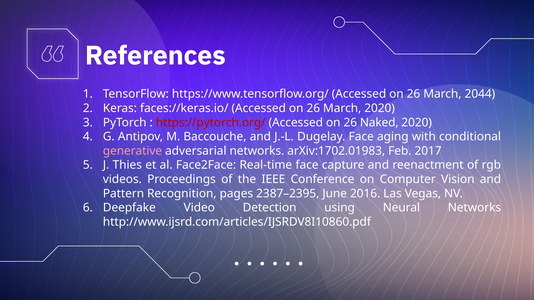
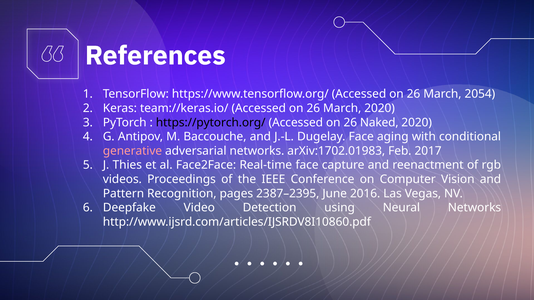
2044: 2044 -> 2054 (480, 94)
faces://keras.io/: faces://keras.io/ -> team://keras.io/ (184, 108)
https://pytorch.org/ colour: red -> black (211, 123)
